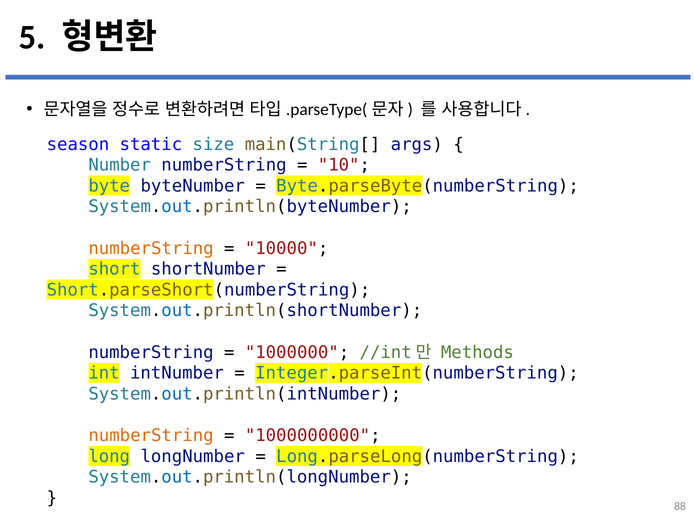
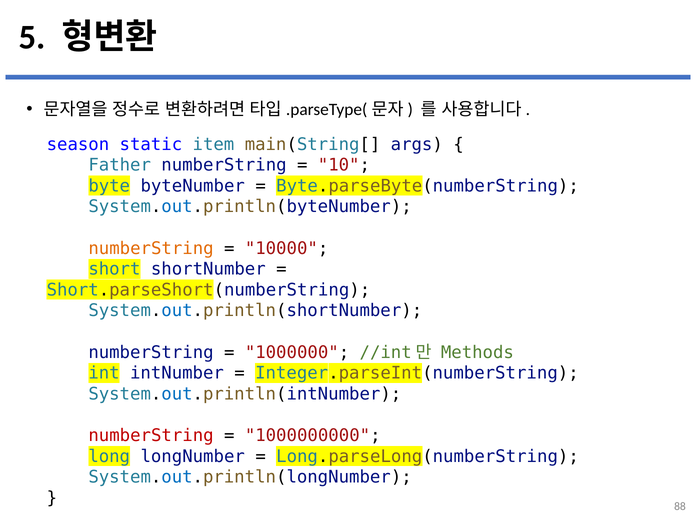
size: size -> item (213, 144)
Number: Number -> Father (120, 165)
numberString colour: orange -> red (151, 436)
